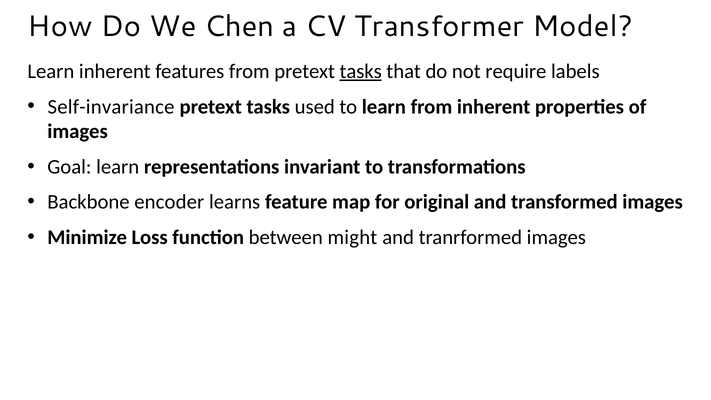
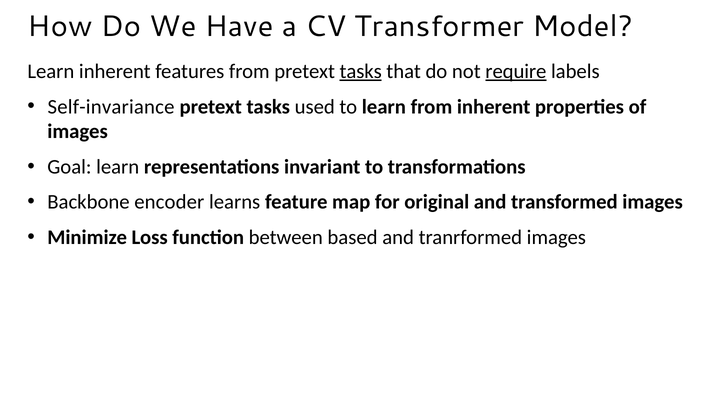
Chen: Chen -> Have (239, 26)
require underline: none -> present (516, 71)
might: might -> based (353, 237)
